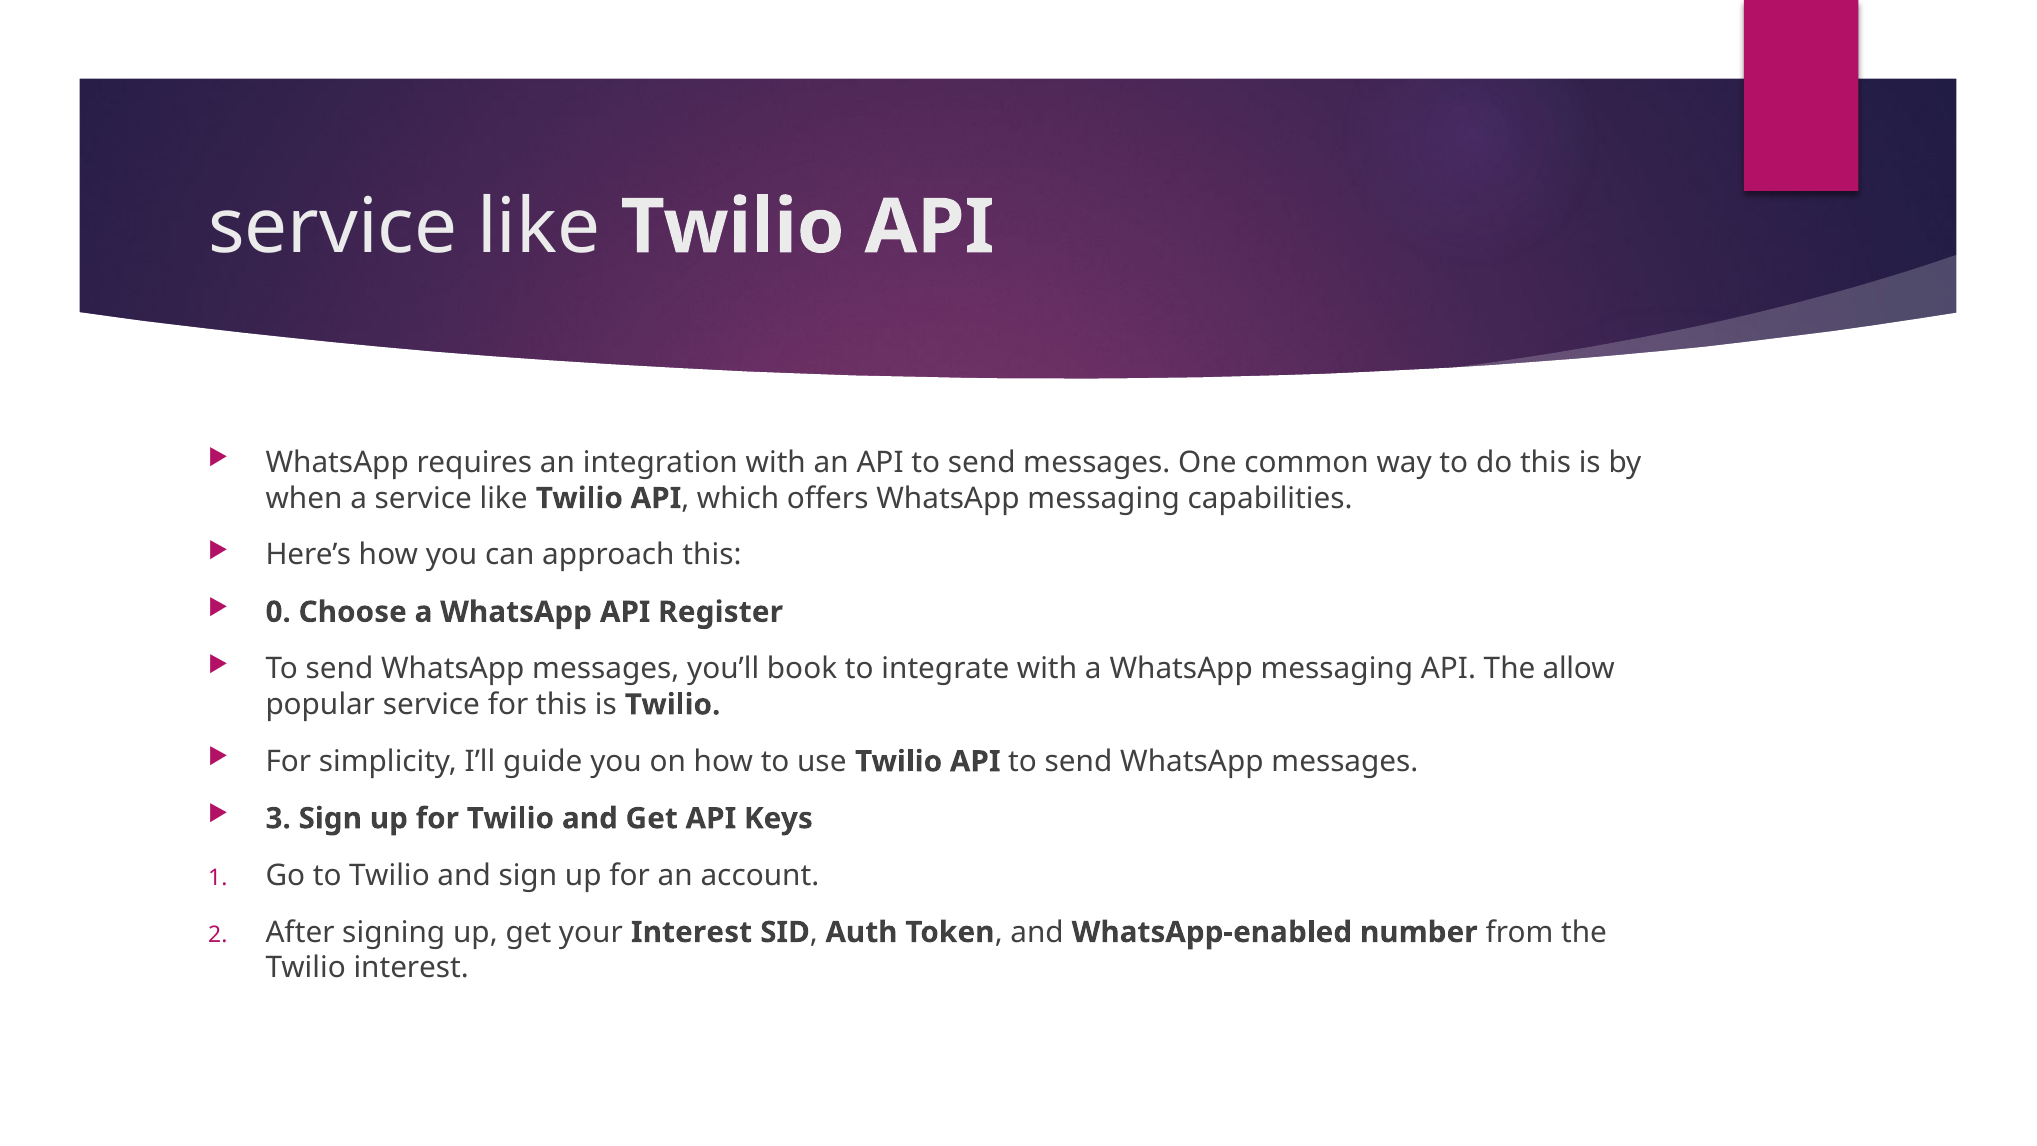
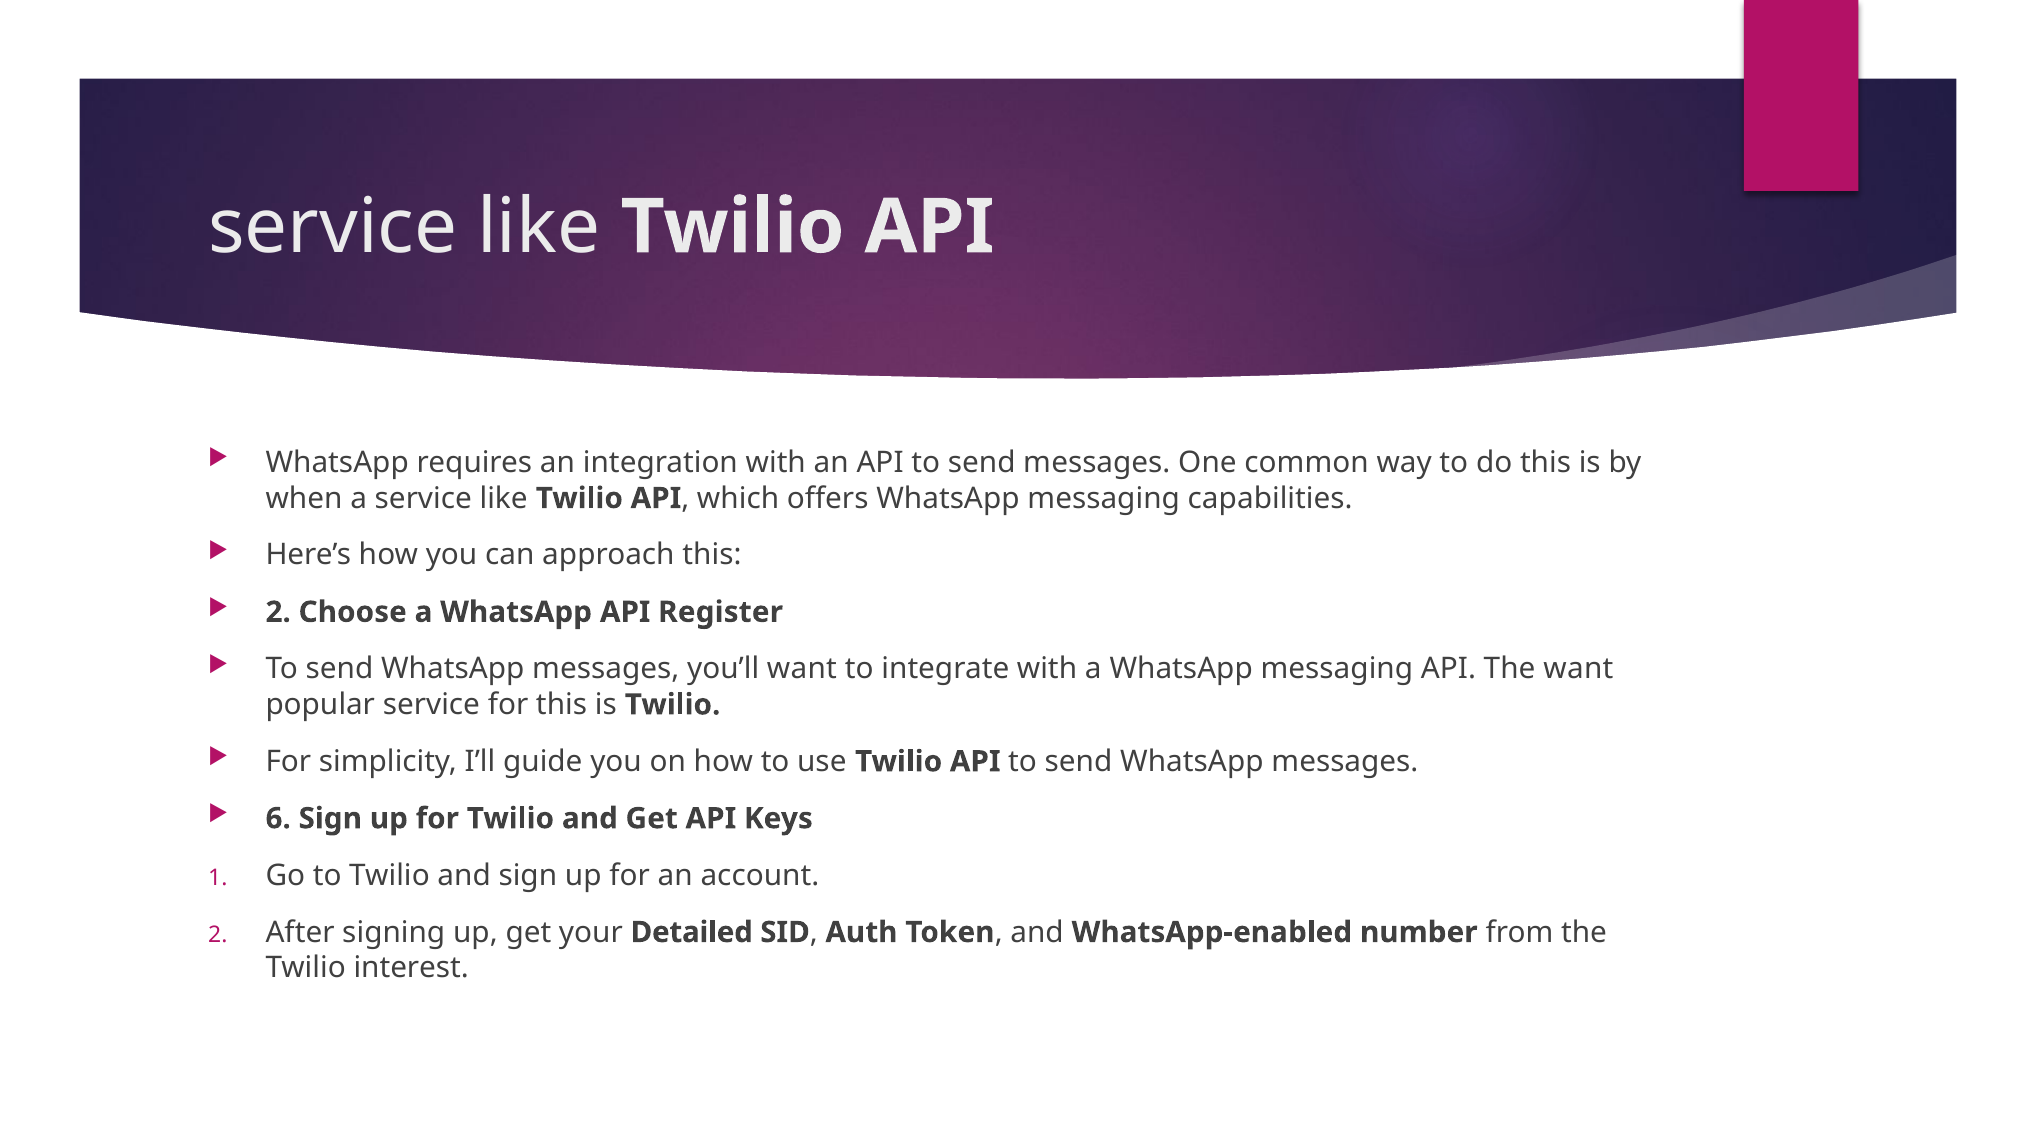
0: 0 -> 2 (278, 612)
you’ll book: book -> want (802, 669)
The allow: allow -> want (1578, 669)
3: 3 -> 6 (278, 818)
your Interest: Interest -> Detailed (692, 932)
